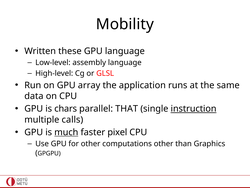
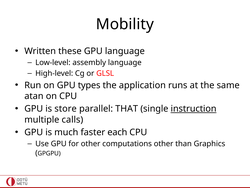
array: array -> types (89, 85)
data: data -> atan (34, 96)
chars: chars -> store (66, 109)
much underline: present -> none (66, 132)
pixel: pixel -> each (117, 132)
